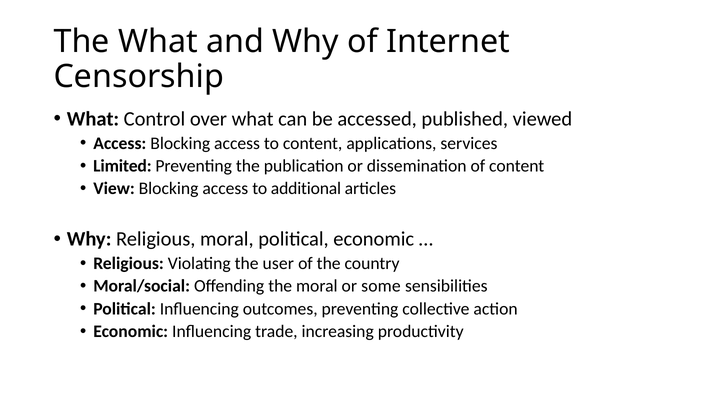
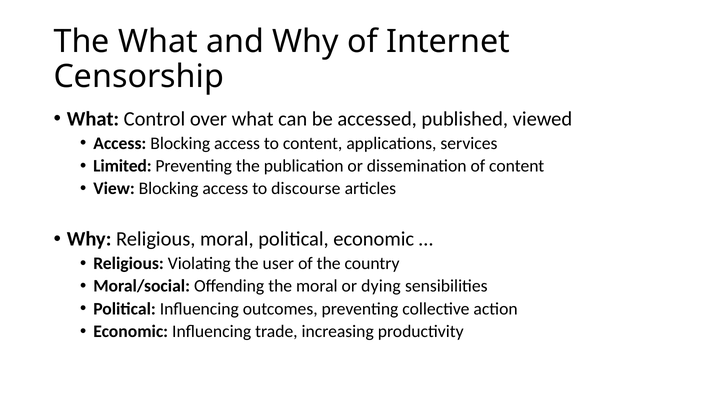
additional: additional -> discourse (306, 189)
some: some -> dying (381, 286)
